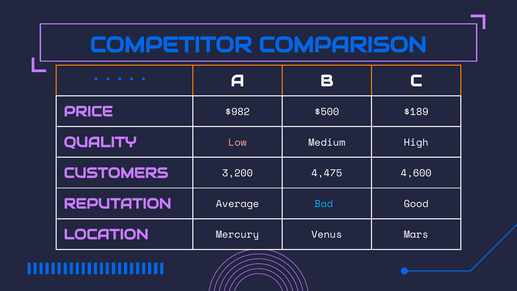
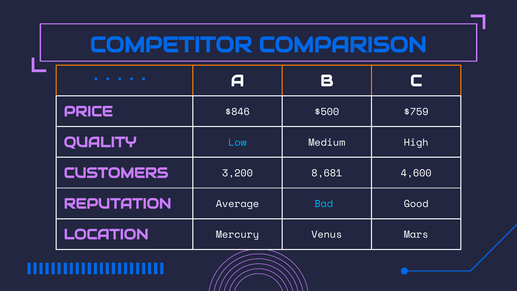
$982: $982 -> $846 (237, 112)
$189: $189 -> $759 (416, 112)
Low colour: pink -> light blue (238, 142)
4,475: 4,475 -> 8,681 (327, 173)
